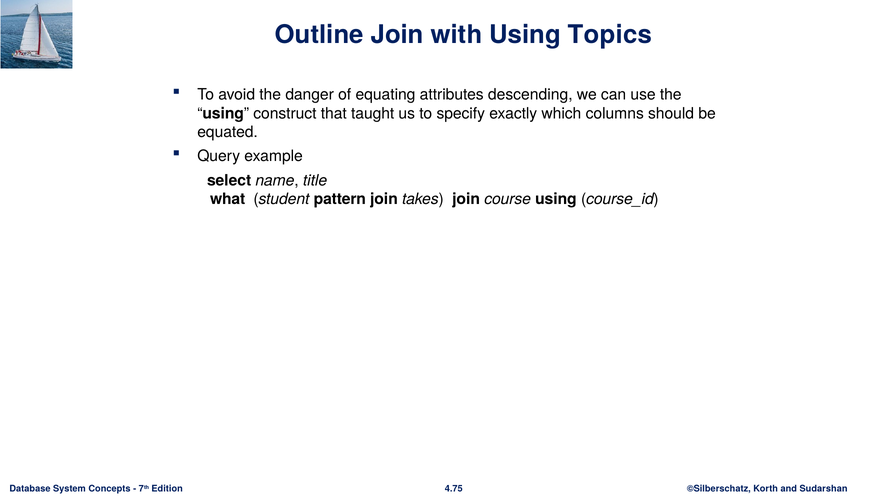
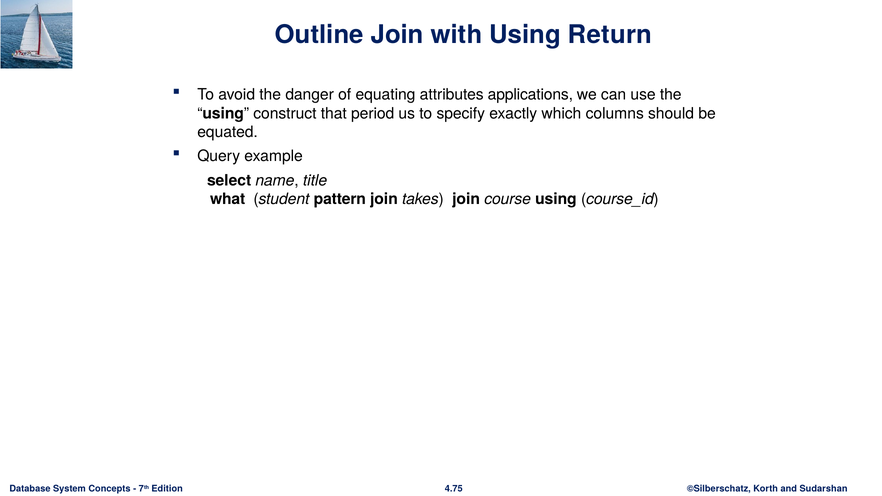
Topics: Topics -> Return (610, 35)
descending: descending -> applications (530, 95)
taught: taught -> period (373, 113)
